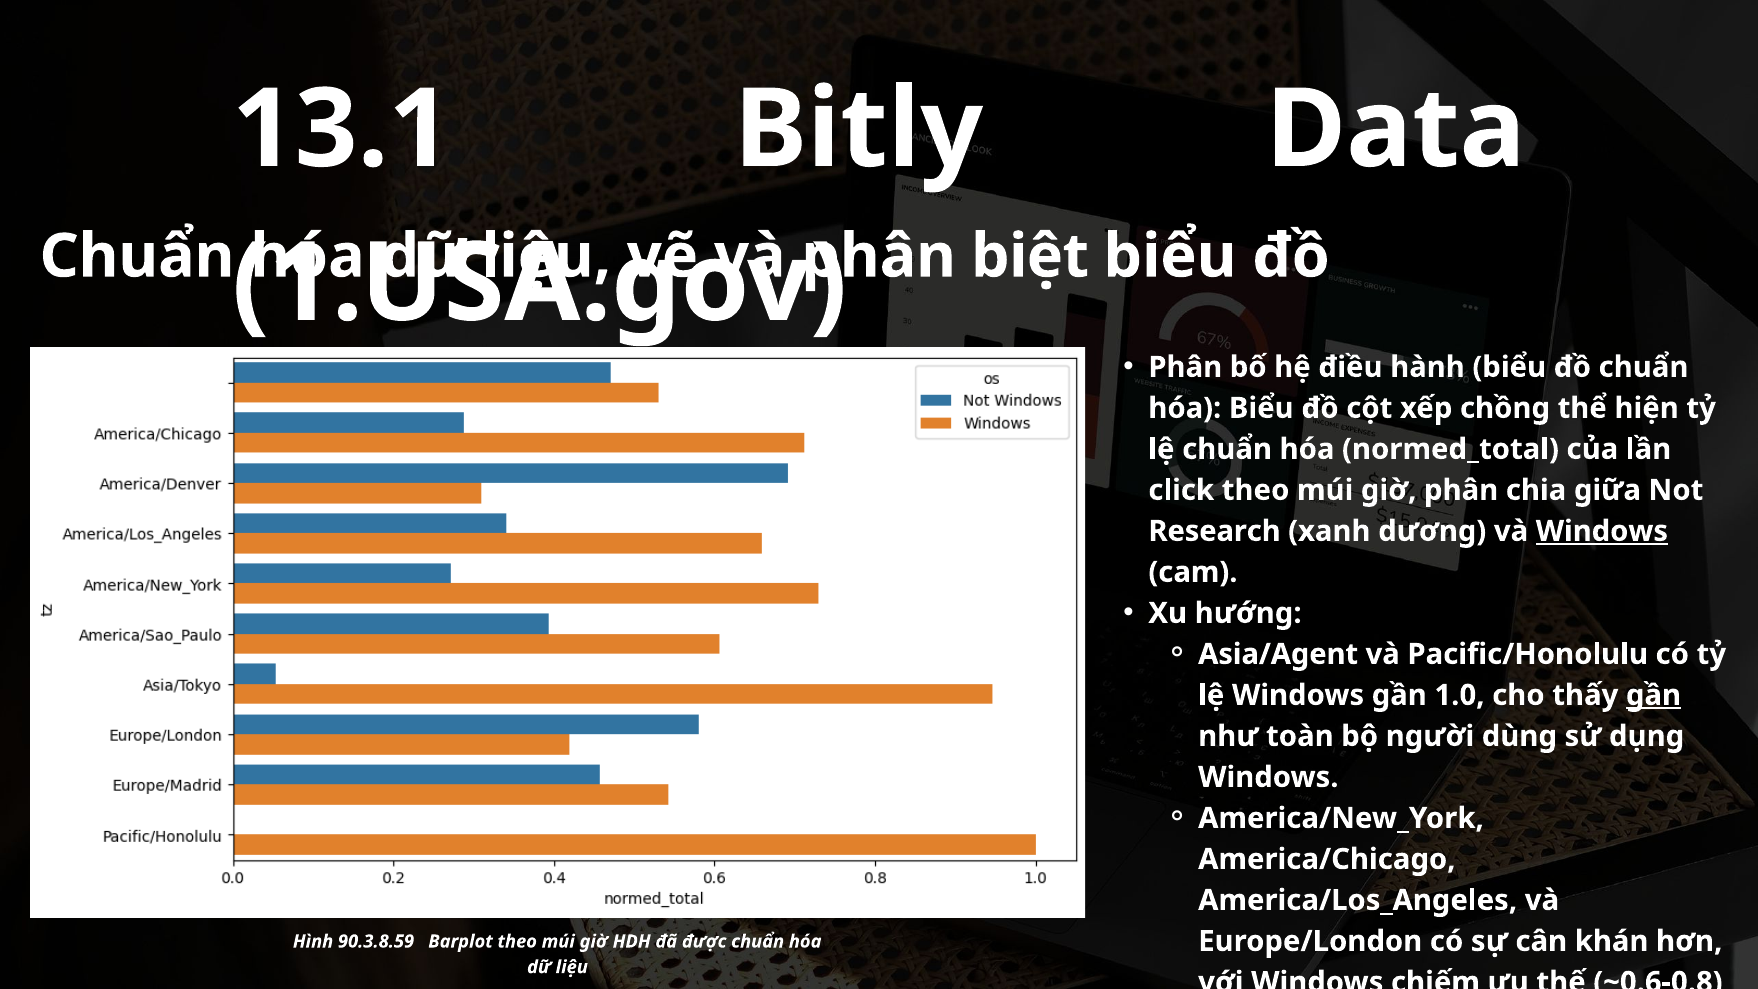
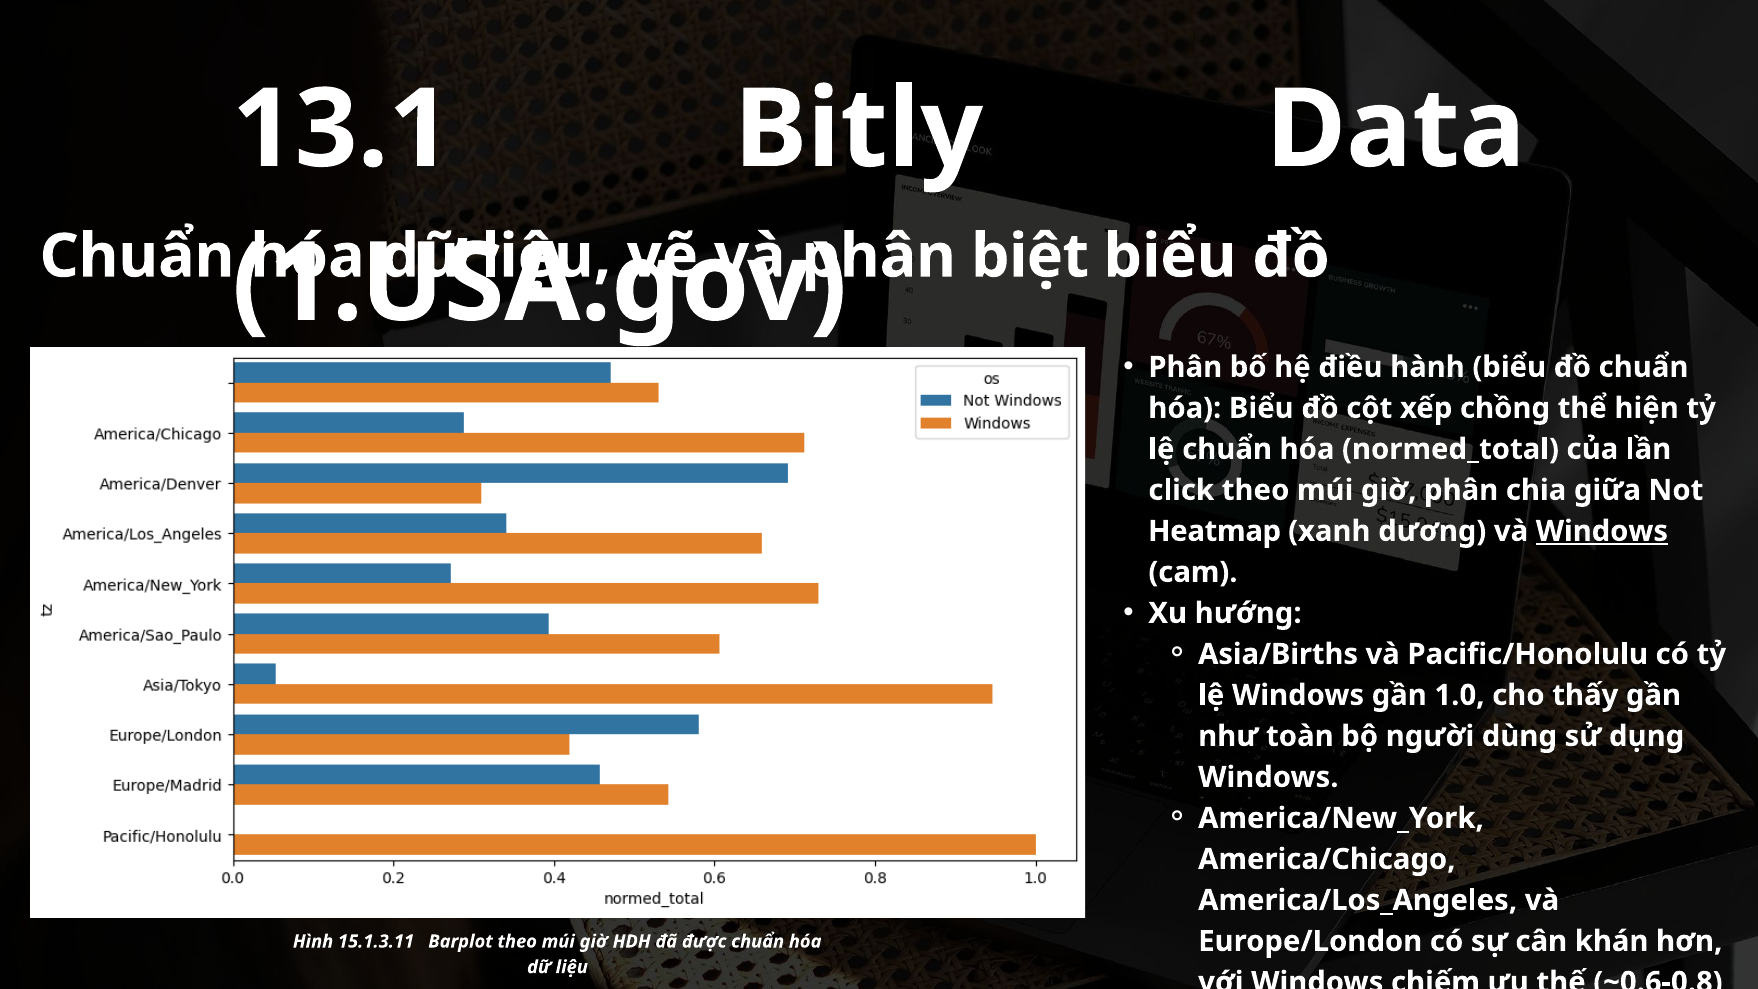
Research: Research -> Heatmap (1215, 531)
Asia/Agent: Asia/Agent -> Asia/Births (1278, 654)
gần underline: present -> none (1653, 695)
90.3.8.59: 90.3.8.59 -> 15.1.3.11 (376, 941)
